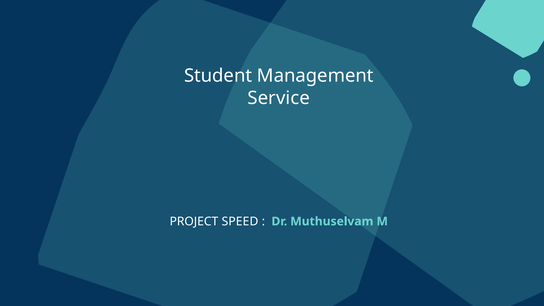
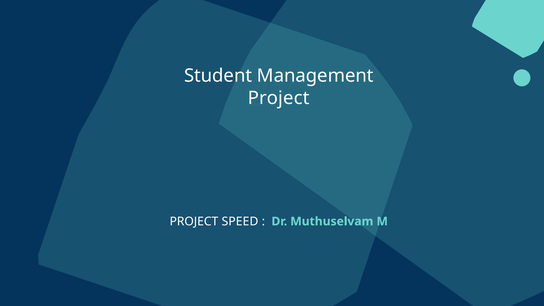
Service: Service -> Project (279, 98)
